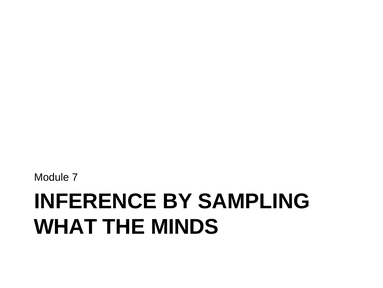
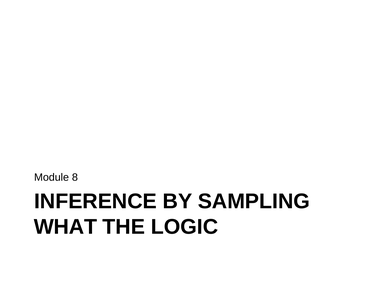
7: 7 -> 8 (75, 177)
MINDS: MINDS -> LOGIC (185, 226)
